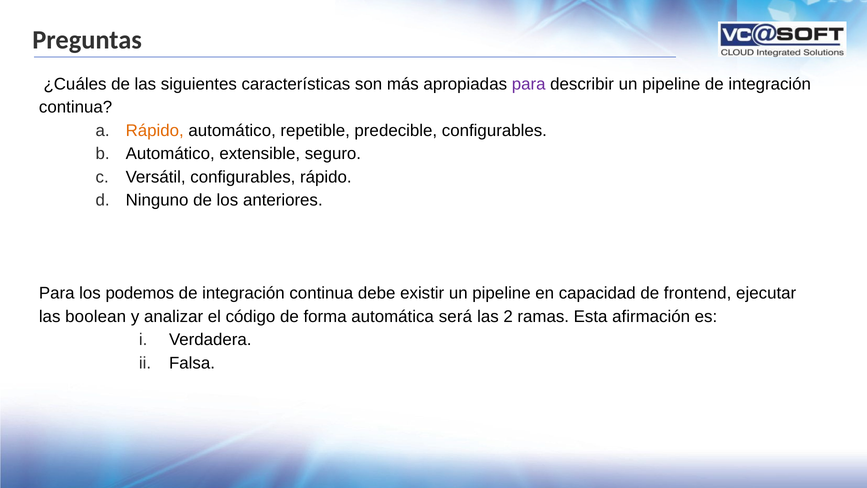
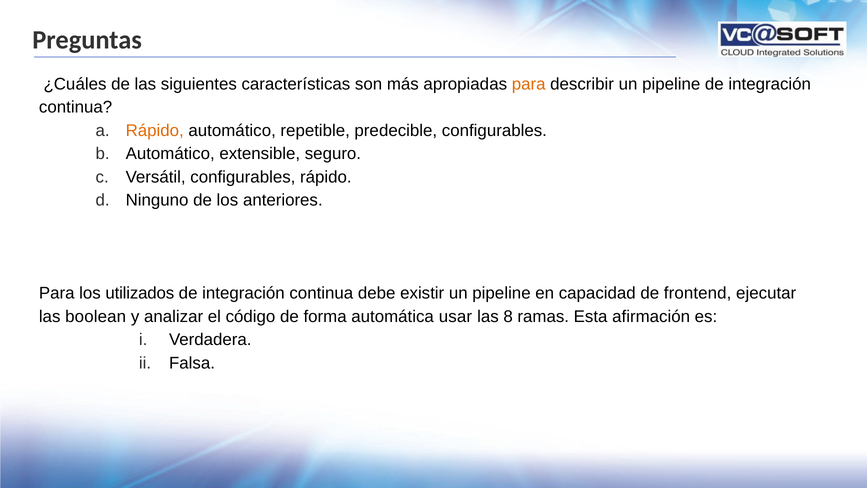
para colour: purple -> orange (529, 84)
podemos: podemos -> utilizados (140, 293)
será: será -> usar (455, 316)
2: 2 -> 8 (508, 316)
